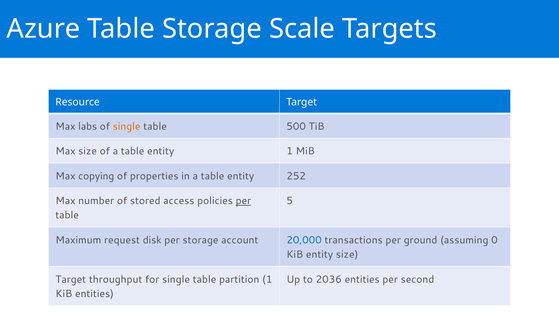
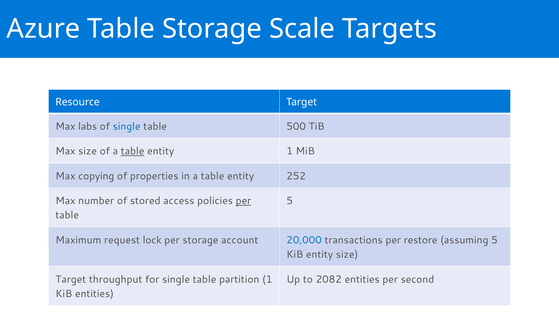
single colour: orange -> blue (127, 127)
table underline: none -> present (133, 151)
disk: disk -> lock (152, 240)
ground: ground -> restore (421, 240)
assuming 0: 0 -> 5 (494, 240)
2036: 2036 -> 2082 (329, 280)
